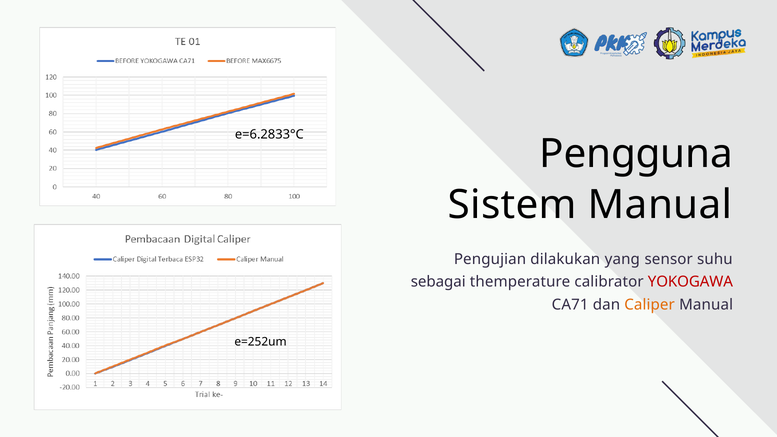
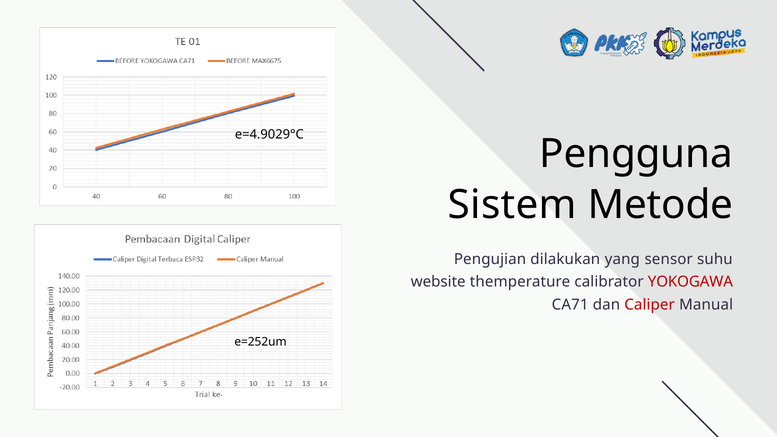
e=6.2833°C: e=6.2833°C -> e=4.9029°C (269, 134)
Sistem Manual: Manual -> Metode (660, 205)
sebagai: sebagai -> website (438, 282)
Caliper colour: orange -> red (650, 305)
